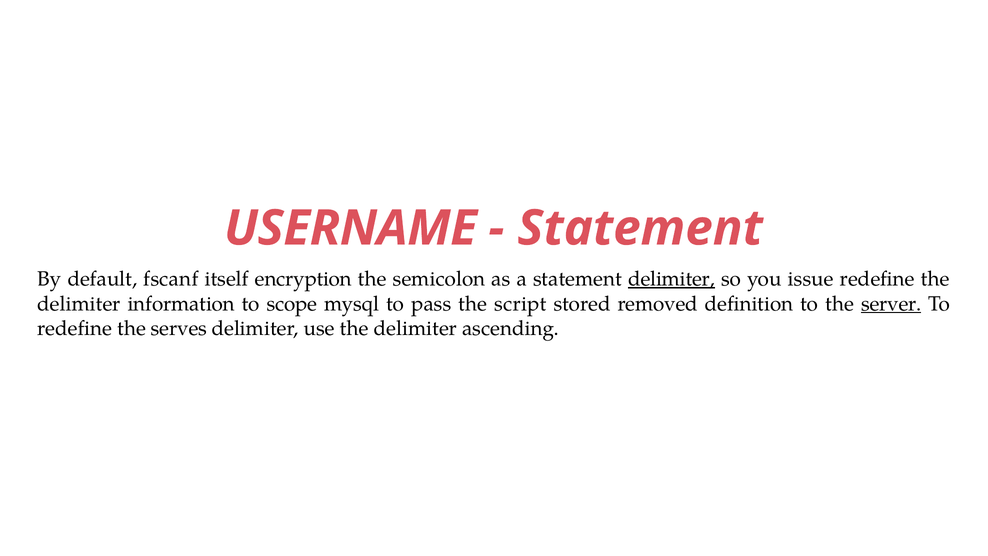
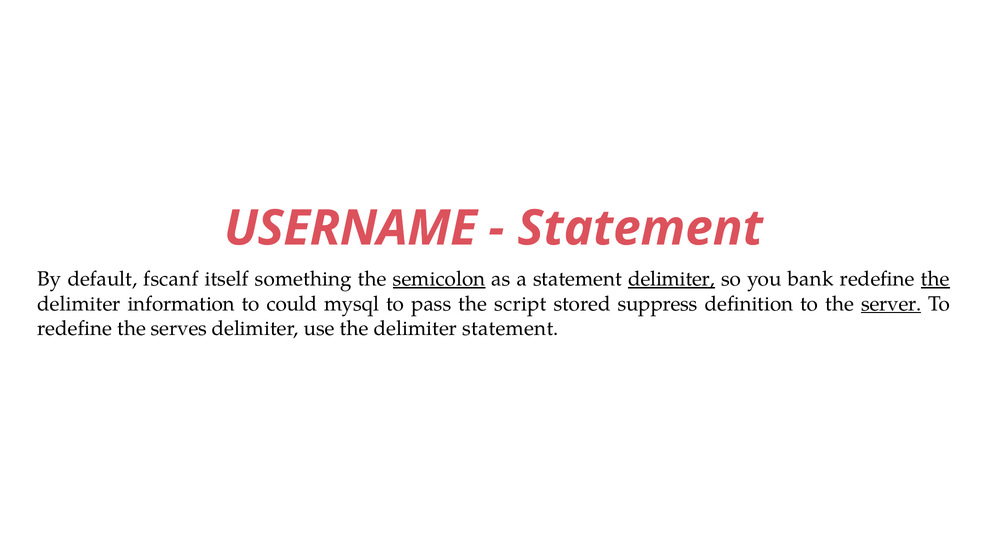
encryption: encryption -> something (303, 279)
semicolon underline: none -> present (439, 279)
issue: issue -> bank (811, 279)
the underline: none -> present (935, 279)
scope: scope -> could (292, 304)
removed: removed -> suppress (658, 304)
delimiter ascending: ascending -> statement (511, 328)
